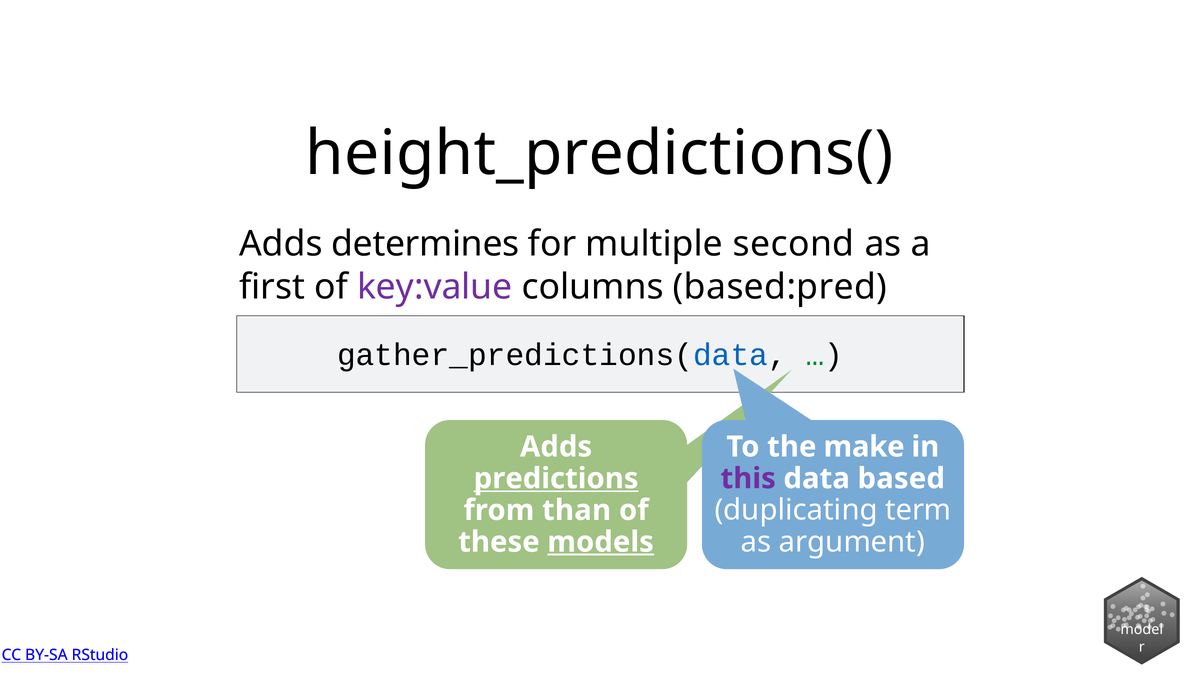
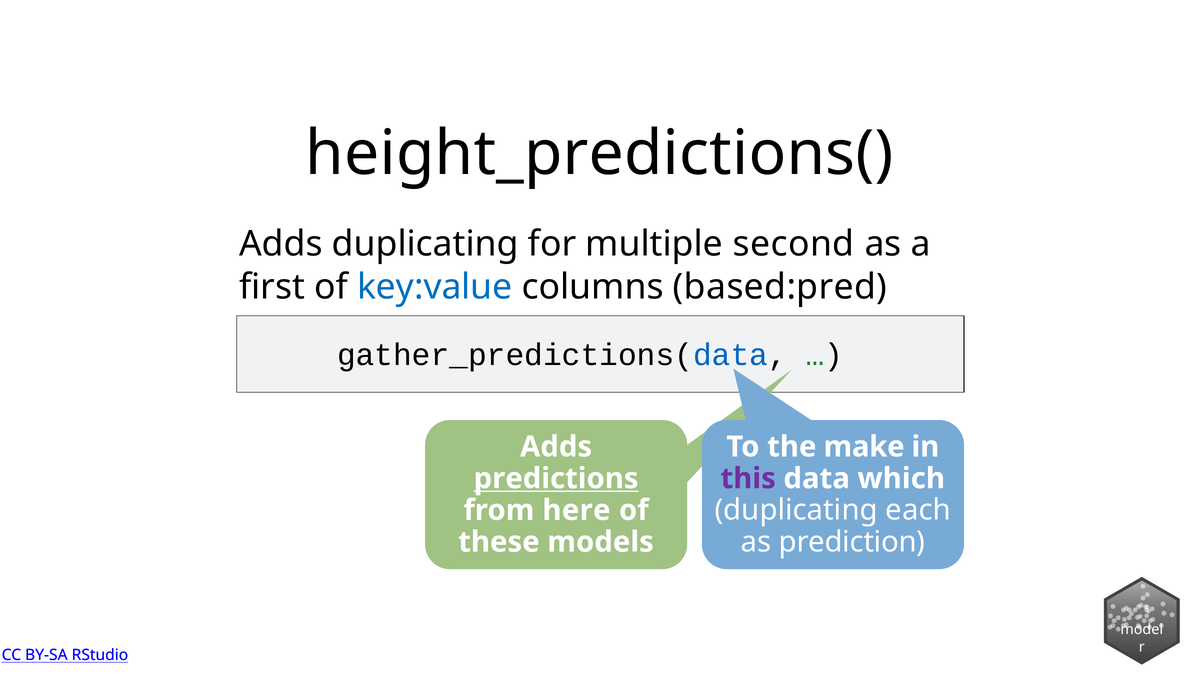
Adds determines: determines -> duplicating (425, 244)
key:value colour: purple -> blue (435, 287)
based: based -> which (901, 478)
term: term -> each (918, 510)
than: than -> here (576, 510)
argument: argument -> prediction (852, 542)
models underline: present -> none (601, 542)
